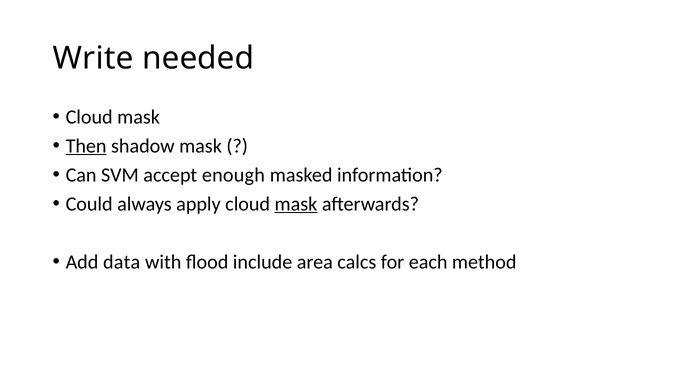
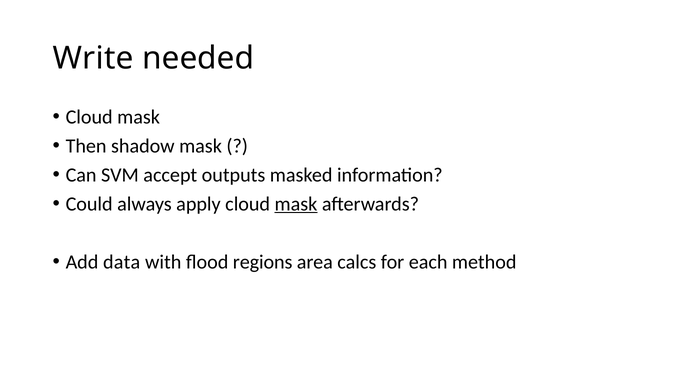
Then underline: present -> none (86, 146)
enough: enough -> outputs (234, 175)
include: include -> regions (263, 262)
